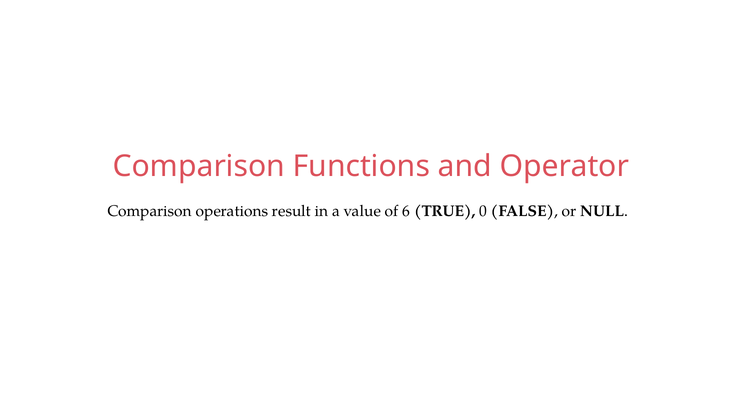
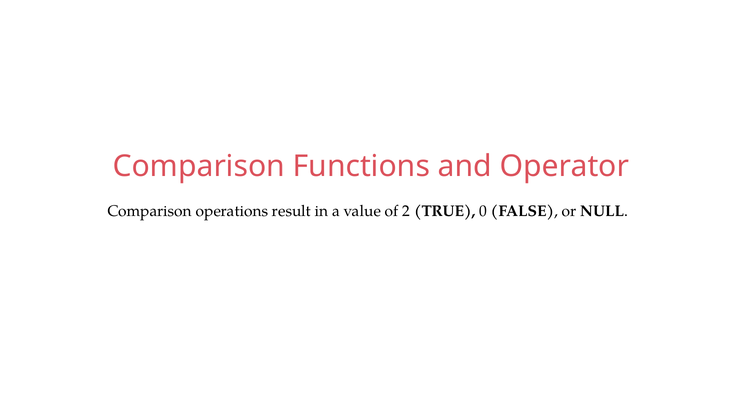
6: 6 -> 2 (406, 211)
